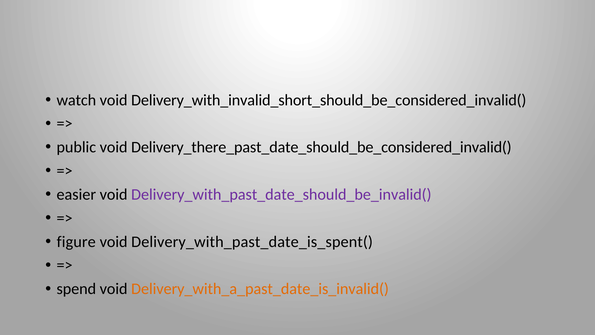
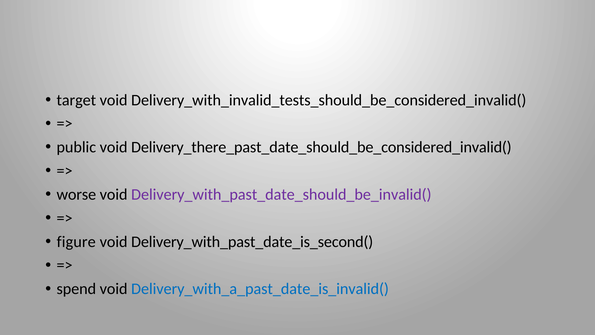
watch: watch -> target (76, 100)
Delivery_with_invalid_short_should_be_considered_invalid(: Delivery_with_invalid_short_should_be_considered_invalid( -> Delivery_with_invalid_tests_should_be_considered_invalid( (329, 100)
easier: easier -> worse (76, 194)
Delivery_with_past_date_is_spent(: Delivery_with_past_date_is_spent( -> Delivery_with_past_date_is_second( (252, 241)
Delivery_with_a_past_date_is_invalid( colour: orange -> blue (260, 289)
